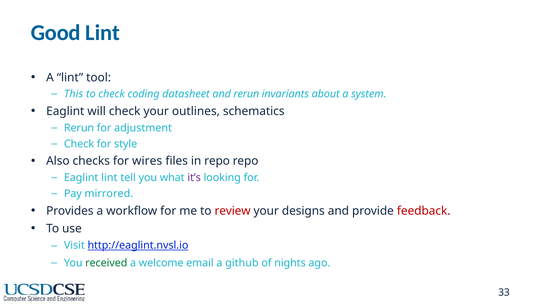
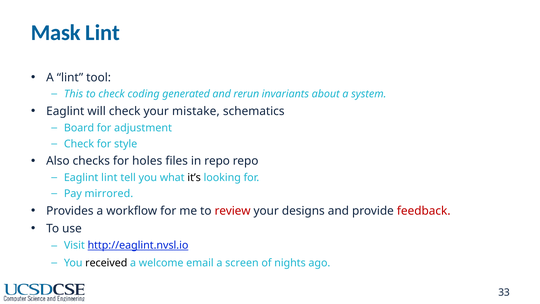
Good: Good -> Mask (56, 33)
datasheet: datasheet -> generated (186, 94)
outlines: outlines -> mistake (196, 111)
Rerun: Rerun -> Board (79, 128)
wires: wires -> holes (147, 161)
it’s colour: purple -> black (194, 177)
received colour: green -> black (106, 263)
github: github -> screen (242, 263)
